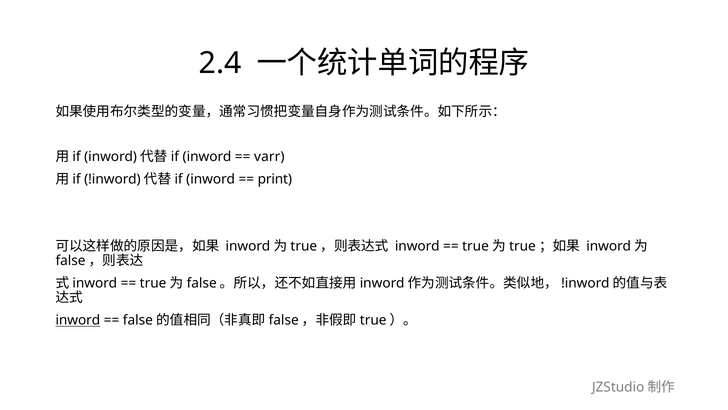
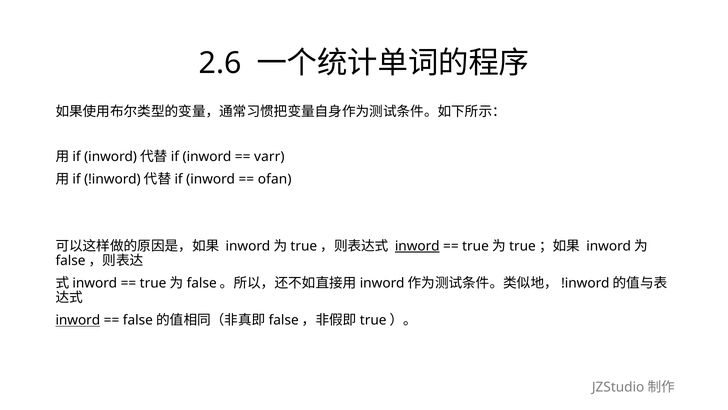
2.4: 2.4 -> 2.6 (220, 63)
print: print -> ofan (275, 179)
inword underline: none -> present (417, 246)
